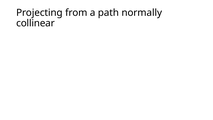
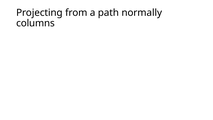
collinear: collinear -> columns (35, 23)
